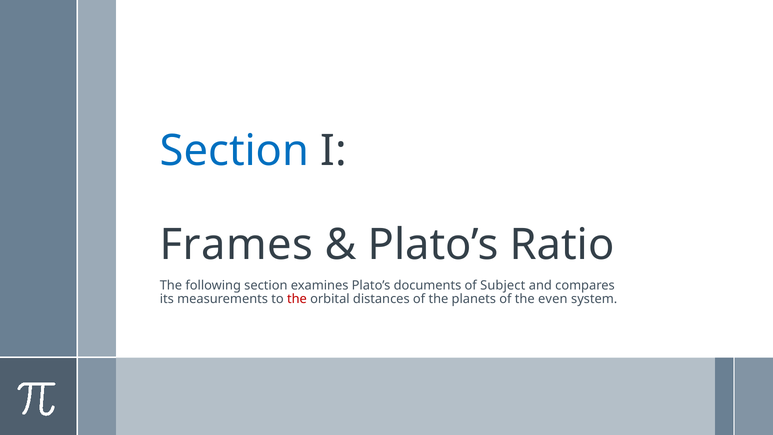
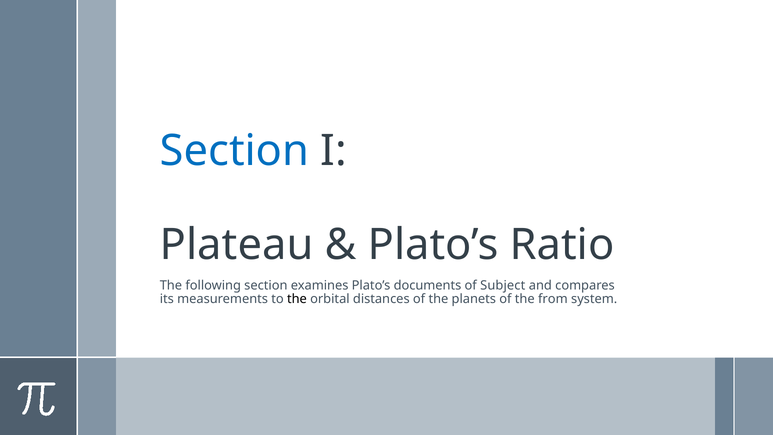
Frames: Frames -> Plateau (237, 245)
the colour: red -> black (297, 299)
even: even -> from (553, 299)
